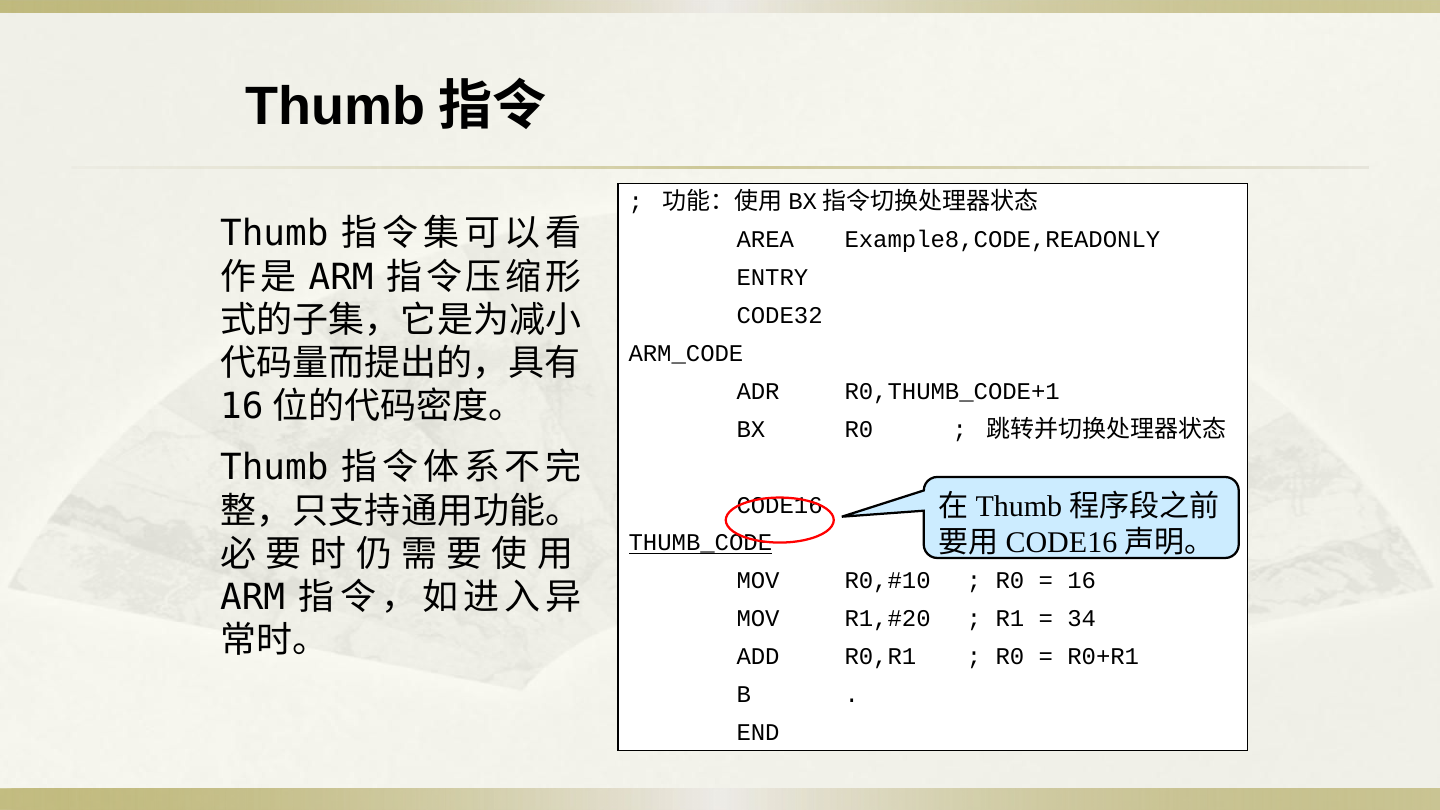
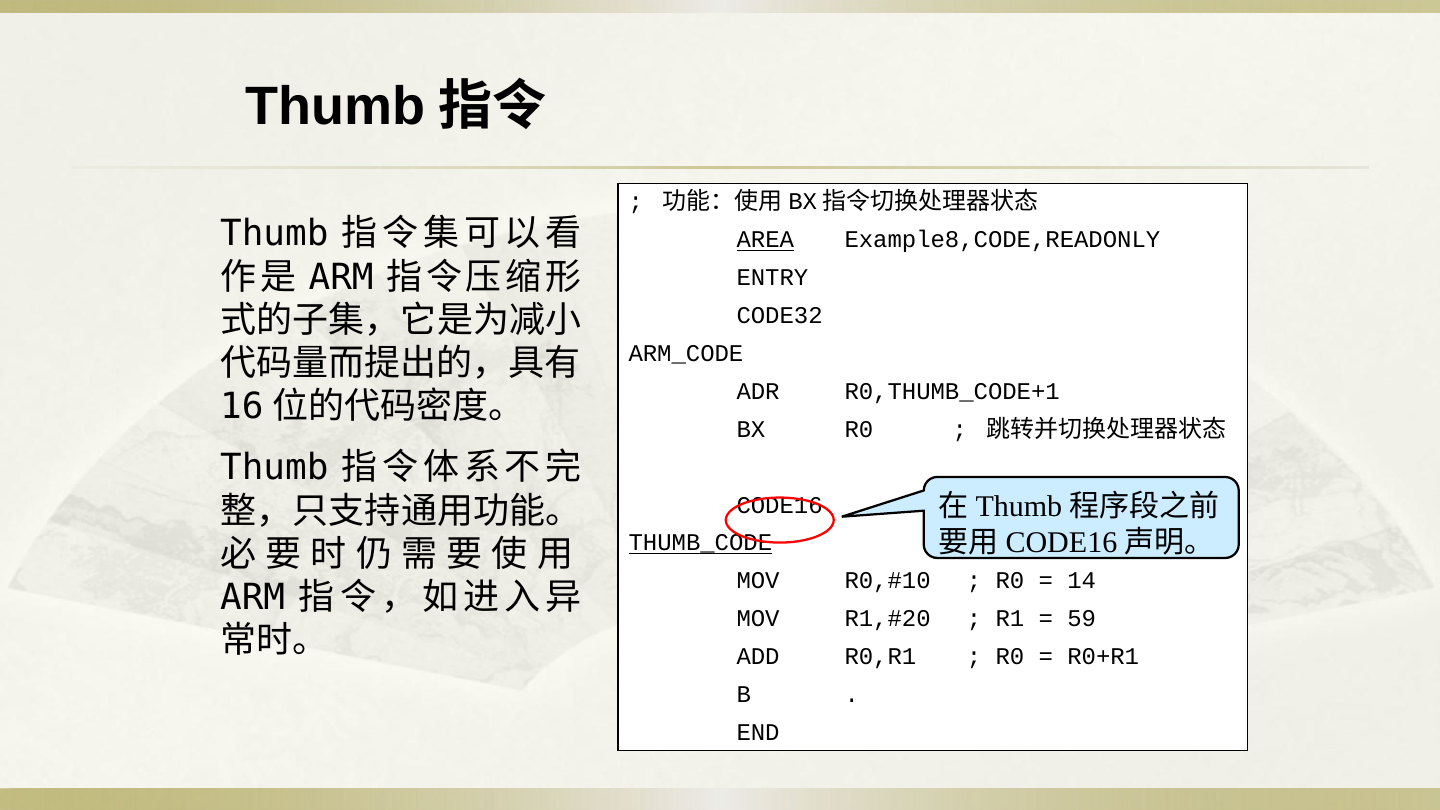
AREA underline: none -> present (765, 240)
16: 16 -> 14 (1082, 581)
34: 34 -> 59 (1082, 619)
